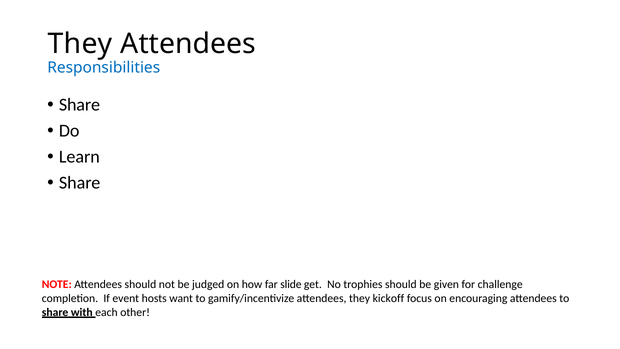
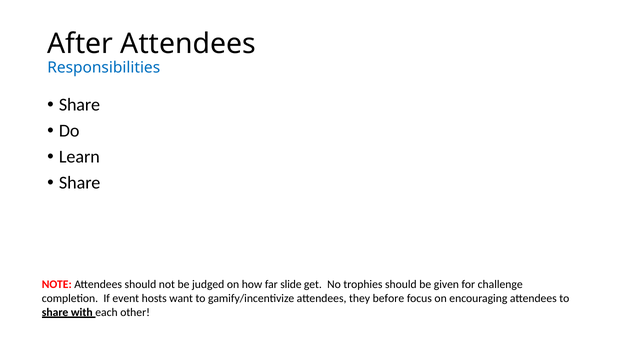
They: They -> After (80, 44)
kickoff: kickoff -> before (388, 298)
